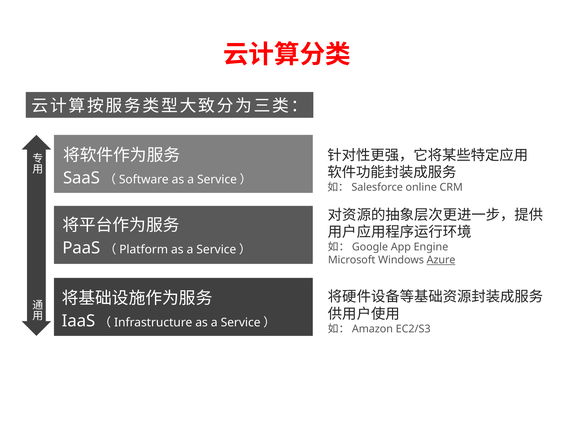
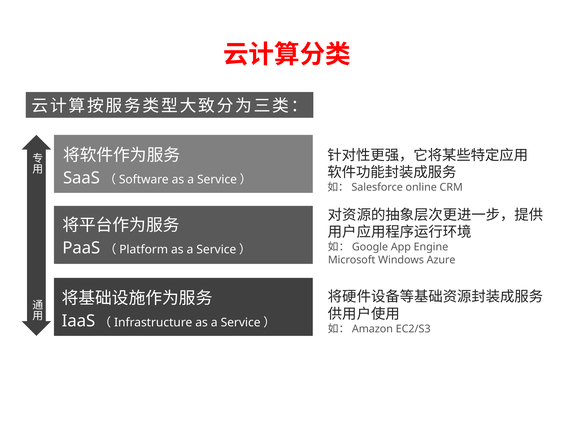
Azure underline: present -> none (441, 260)
